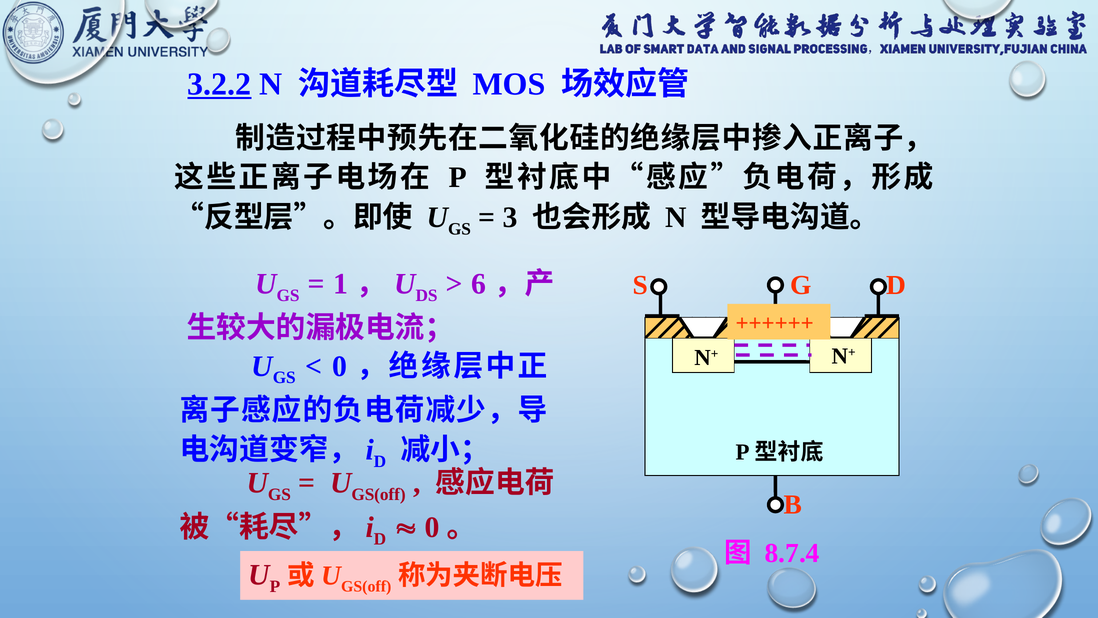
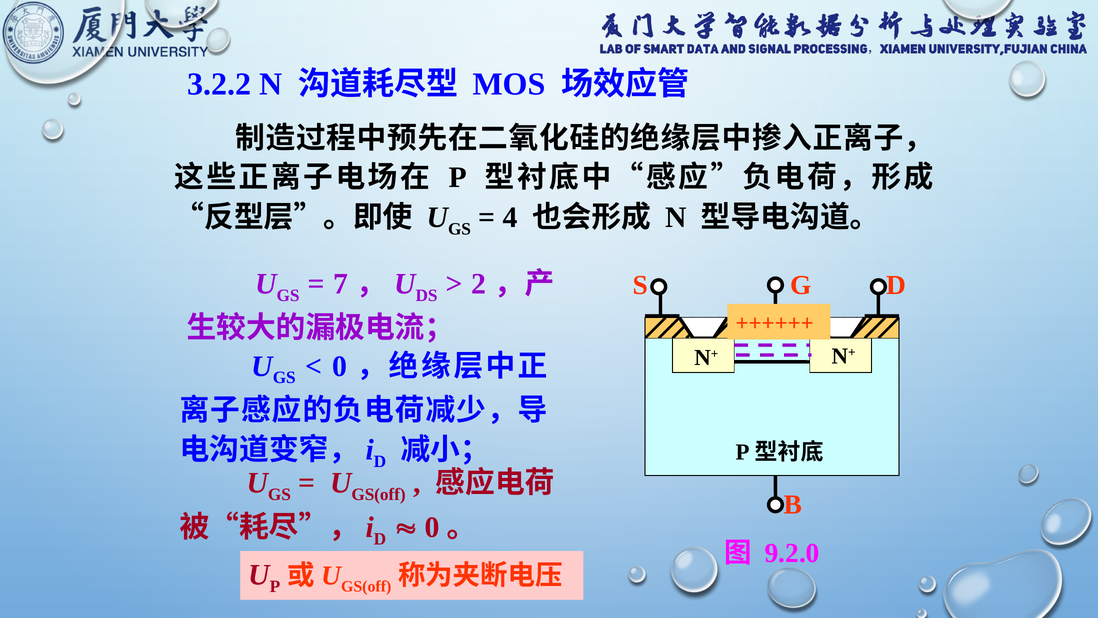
3.2.2 underline: present -> none (219, 84)
3: 3 -> 4 (510, 217)
1: 1 -> 7 (341, 284)
6: 6 -> 2 (479, 284)
8.7.4: 8.7.4 -> 9.2.0 (792, 553)
